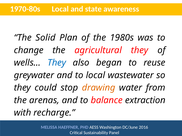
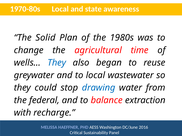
agricultural they: they -> time (140, 50)
drawing colour: orange -> blue (99, 88)
arenas: arenas -> federal (44, 101)
